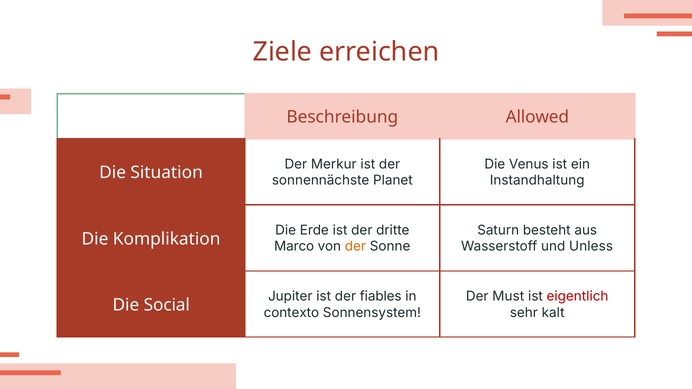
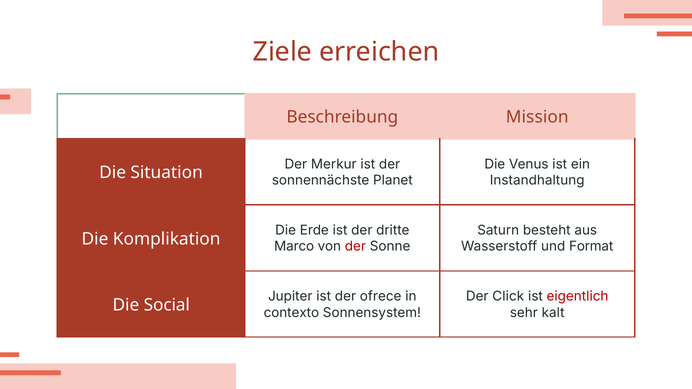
Allowed: Allowed -> Mission (537, 117)
der colour: orange -> red (355, 247)
Unless: Unless -> Format (591, 247)
fiables: fiables -> ofrece (381, 297)
Must: Must -> Click (508, 297)
